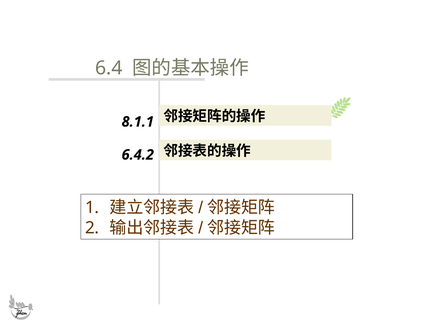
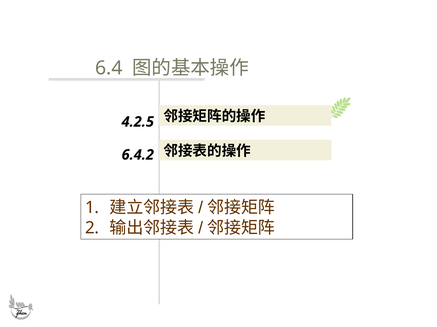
8.1.1: 8.1.1 -> 4.2.5 (138, 122)
